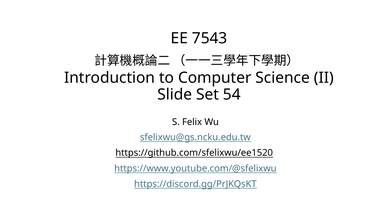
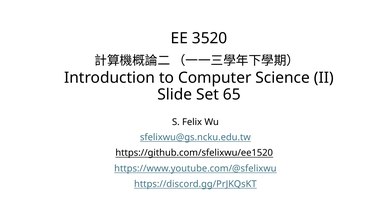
7543: 7543 -> 3520 (210, 38)
54: 54 -> 65 (232, 94)
